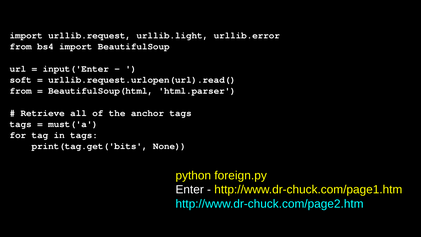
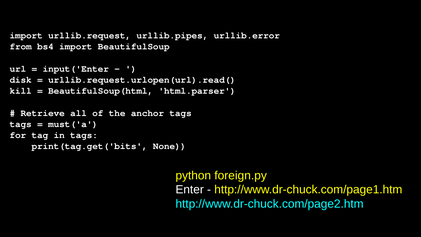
urllib.light: urllib.light -> urllib.pipes (172, 35)
soft: soft -> disk (21, 80)
from: from -> kill (21, 91)
